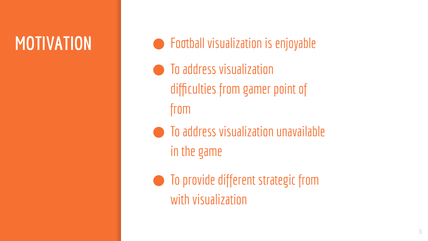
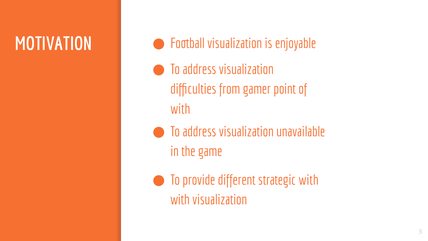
from: from -> with (180, 109)
strategic from: from -> with (309, 180)
